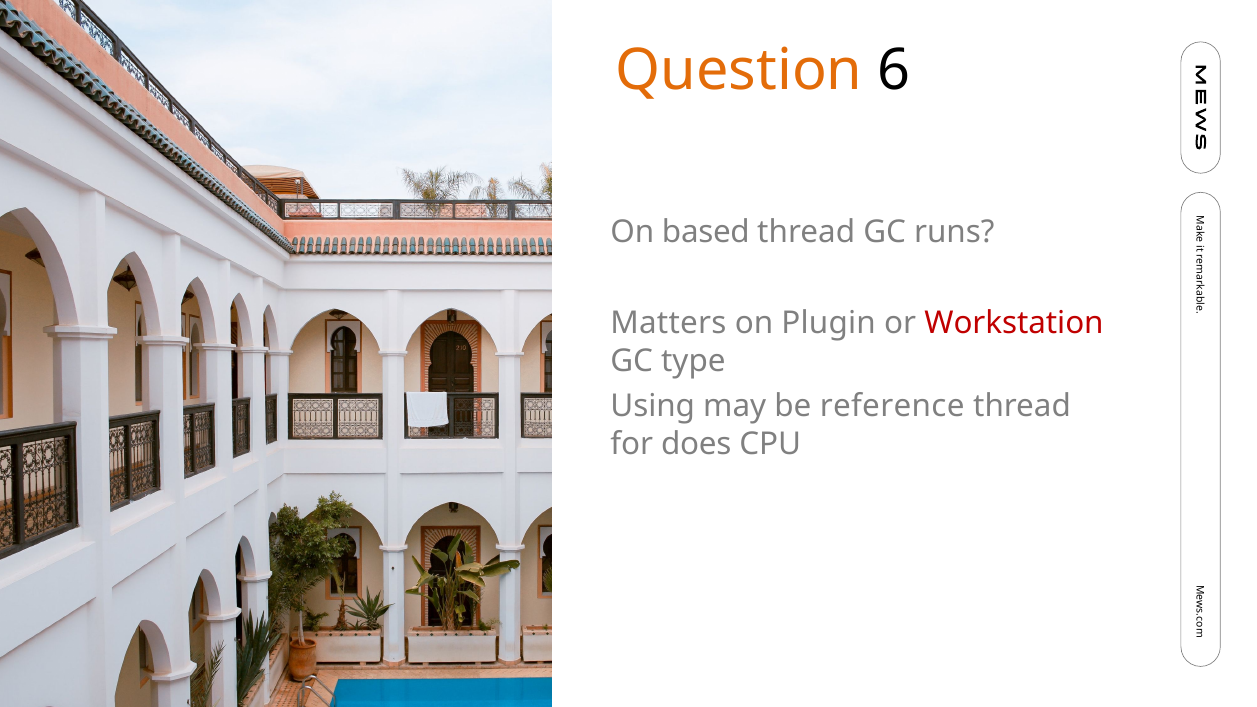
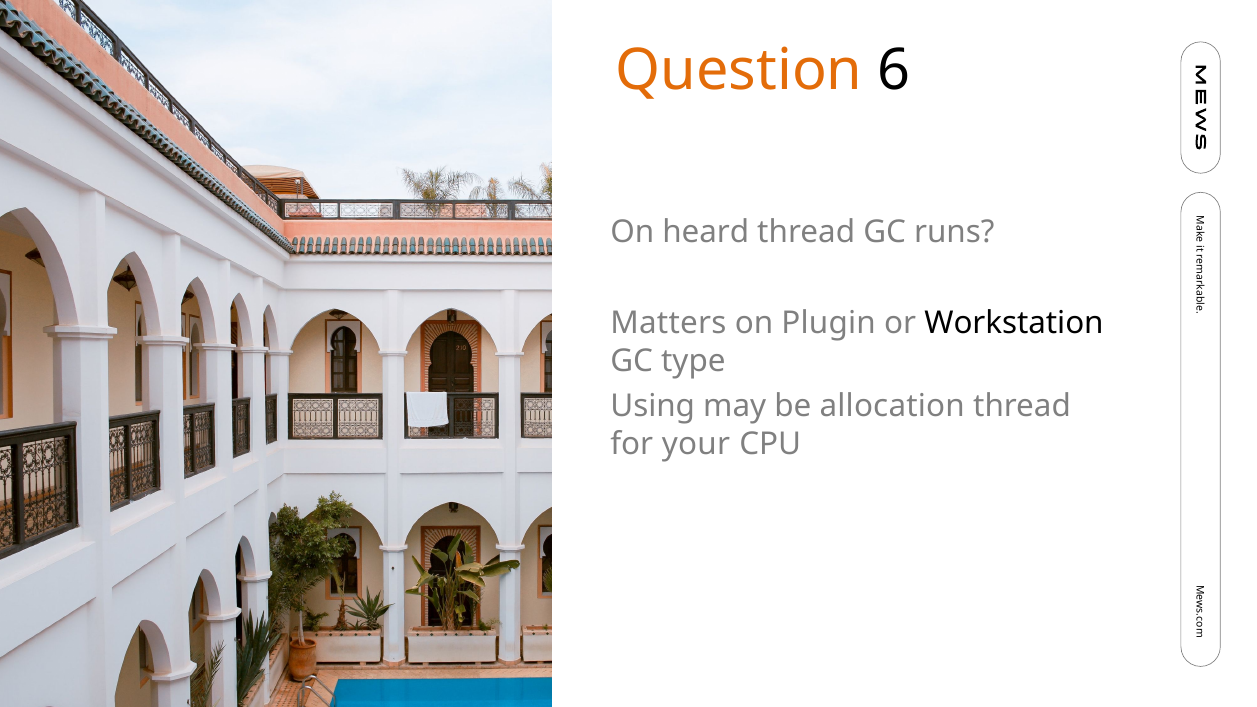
based: based -> heard (706, 232)
Workstation colour: red -> black (1014, 323)
reference: reference -> allocation (892, 406)
does: does -> your (696, 444)
